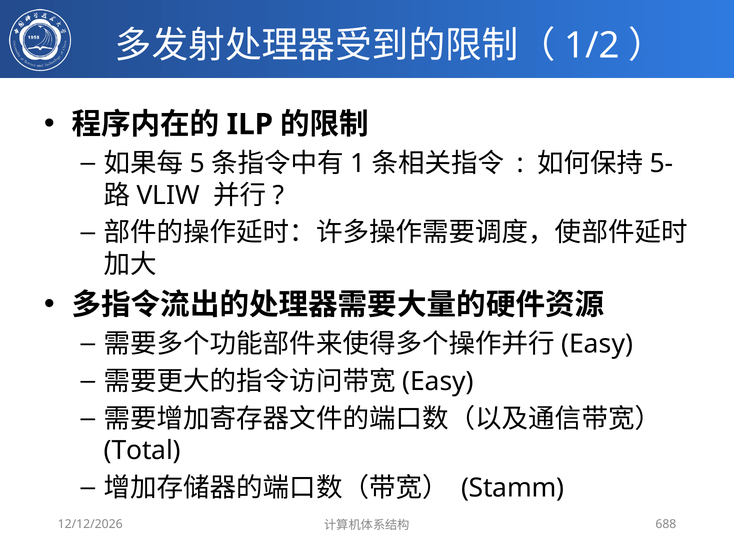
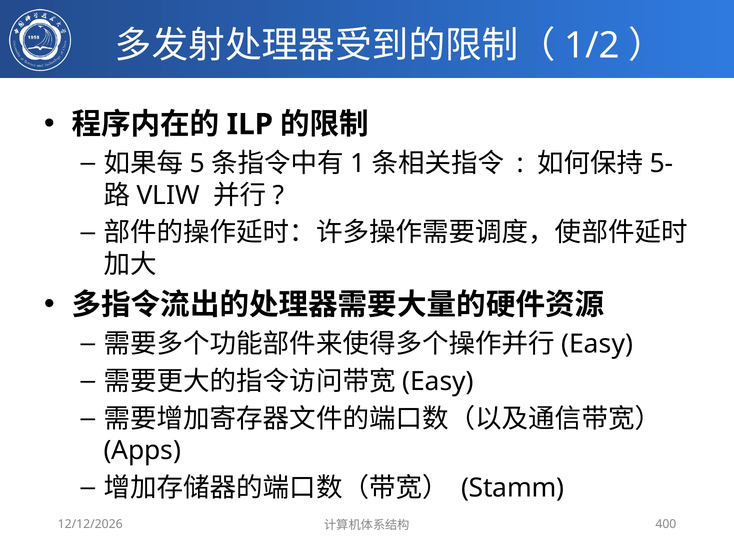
Total: Total -> Apps (142, 451)
688: 688 -> 400 (666, 525)
